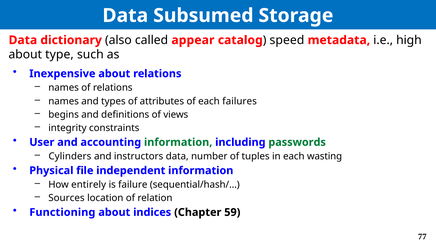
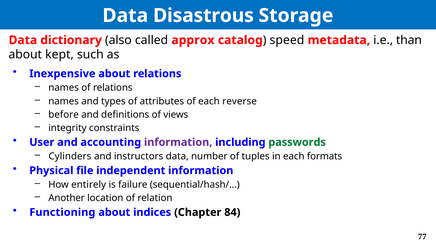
Subsumed: Subsumed -> Disastrous (203, 16)
appear: appear -> approx (193, 40)
high: high -> than (409, 40)
type: type -> kept (59, 55)
failures: failures -> reverse (240, 101)
begins: begins -> before (64, 115)
information colour: green -> purple (178, 142)
wasting: wasting -> formats (325, 156)
Sources: Sources -> Another (67, 198)
59: 59 -> 84 (232, 213)
